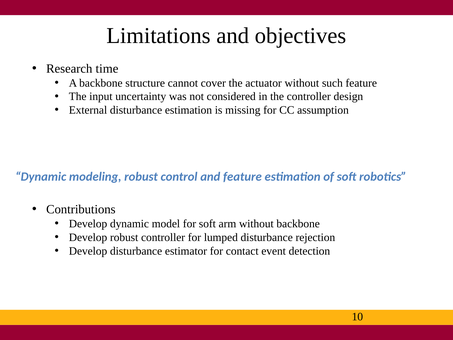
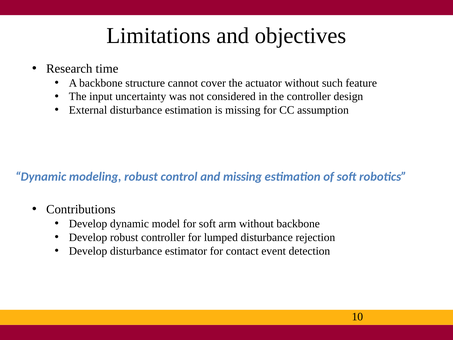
and feature: feature -> missing (243, 176)
